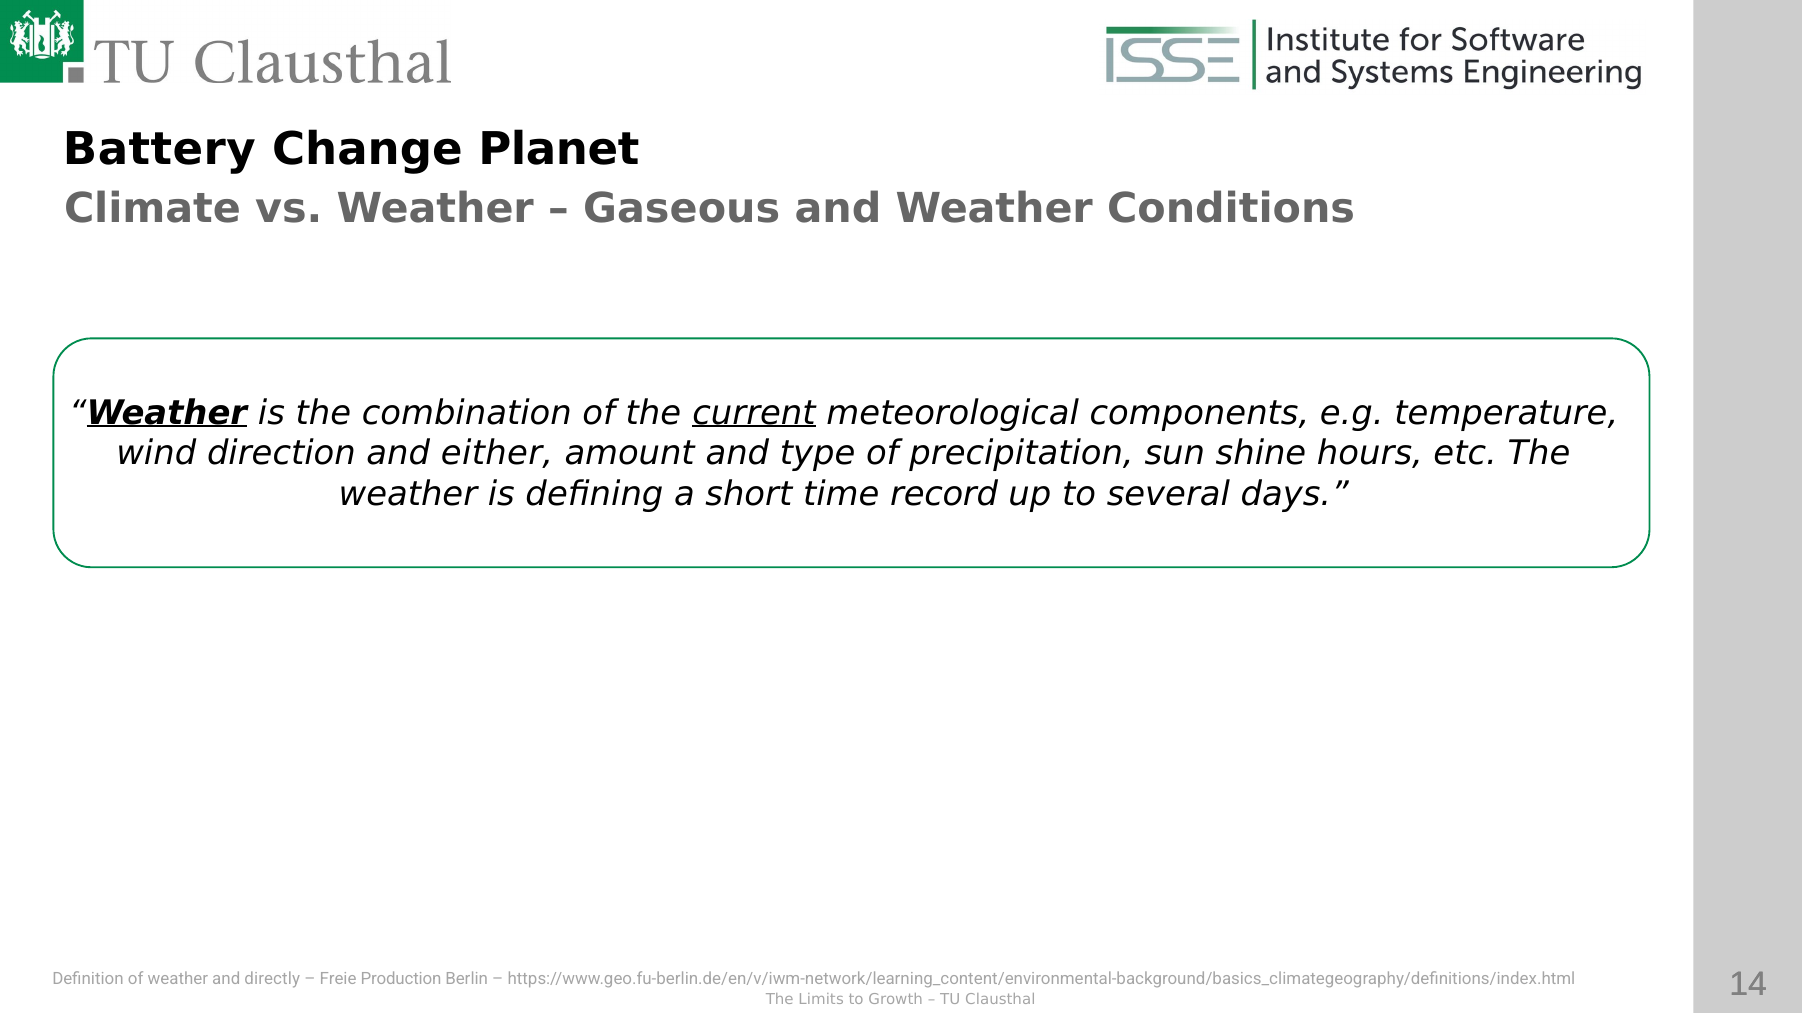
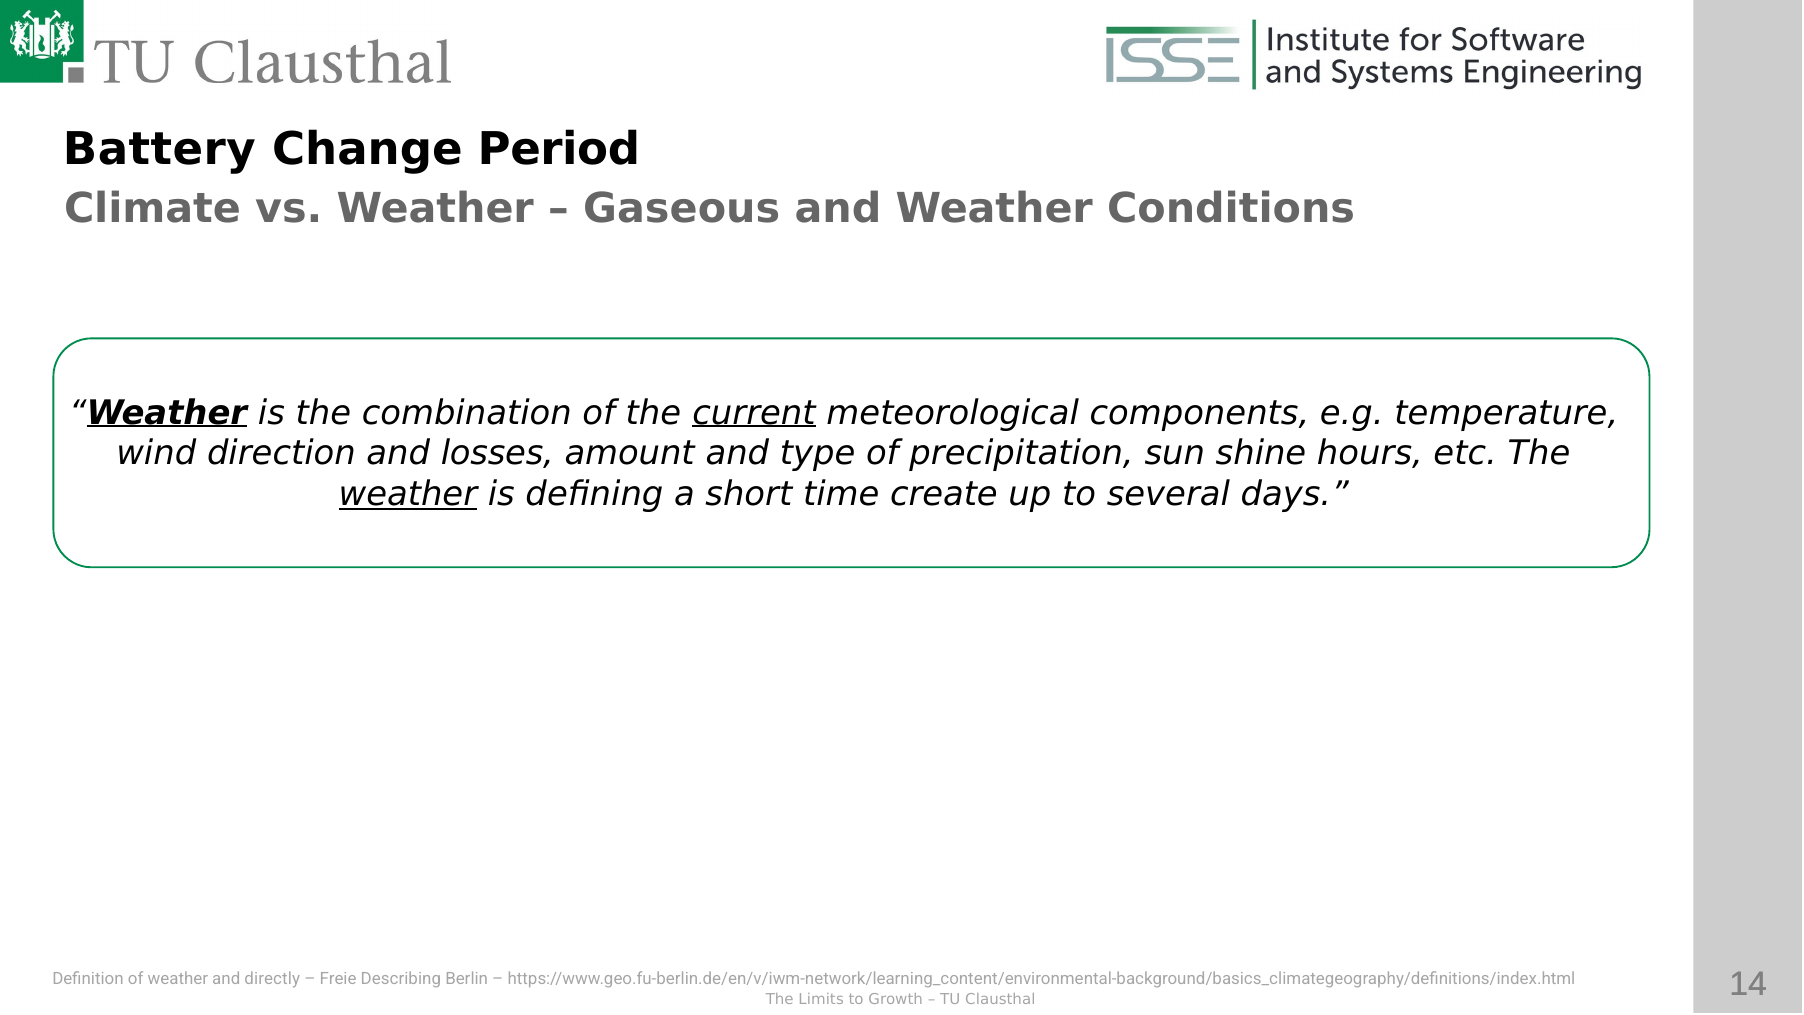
Change Planet: Planet -> Period (559, 150)
either: either -> losses (497, 454)
weather underline: none -> present (408, 494)
record: record -> create (944, 494)
Freie Production: Production -> Describing (401, 979)
